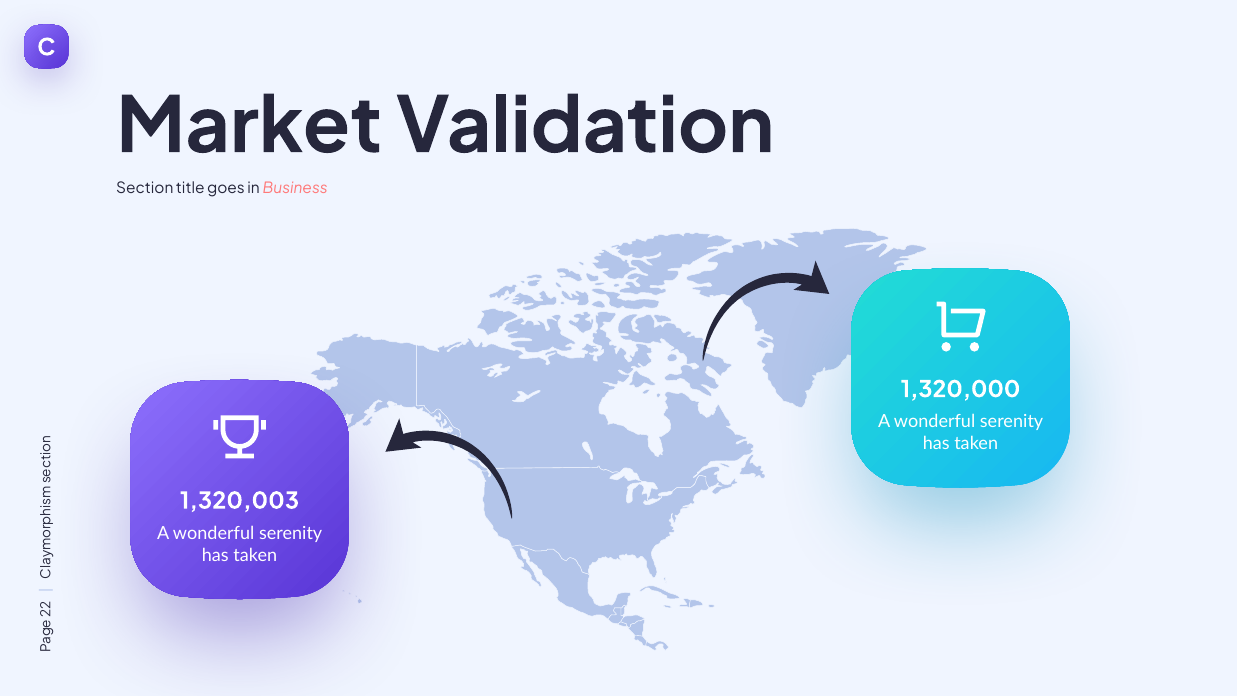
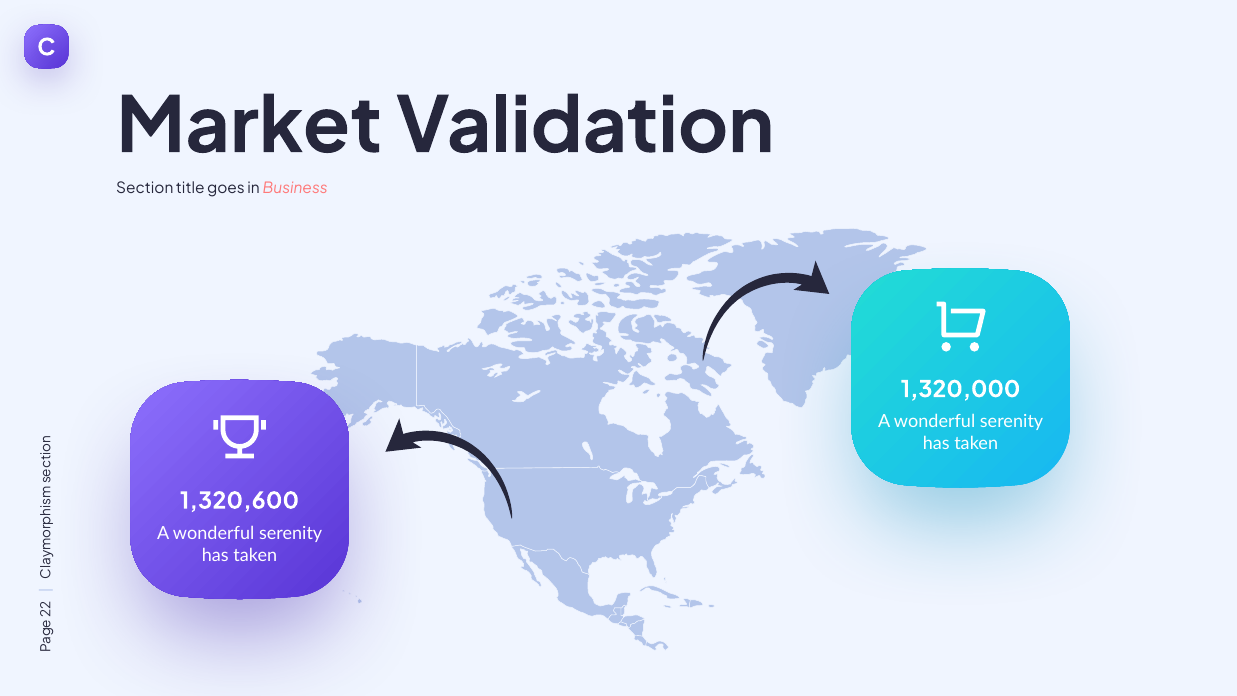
1,320,003: 1,320,003 -> 1,320,600 (239, 501)
